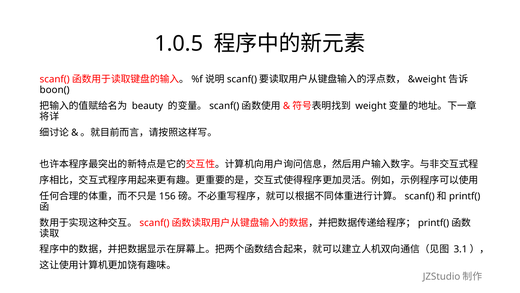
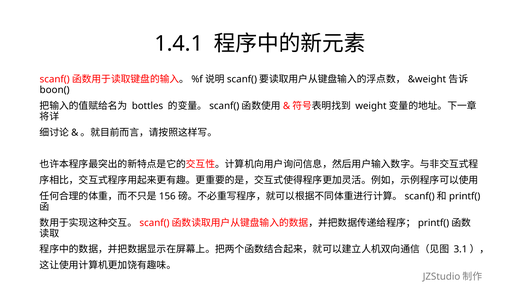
1.0.5: 1.0.5 -> 1.4.1 (179, 44)
beauty: beauty -> bottles (147, 106)
